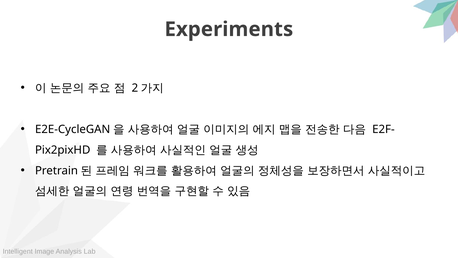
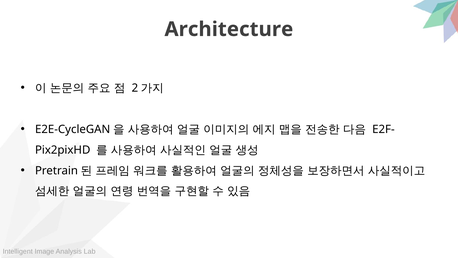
Experiments: Experiments -> Architecture (229, 29)
